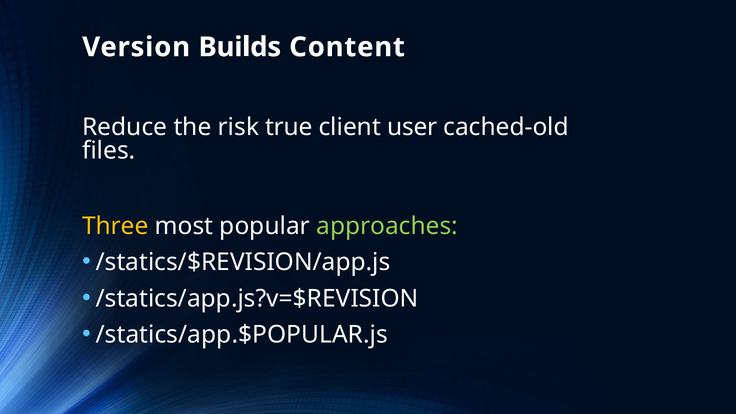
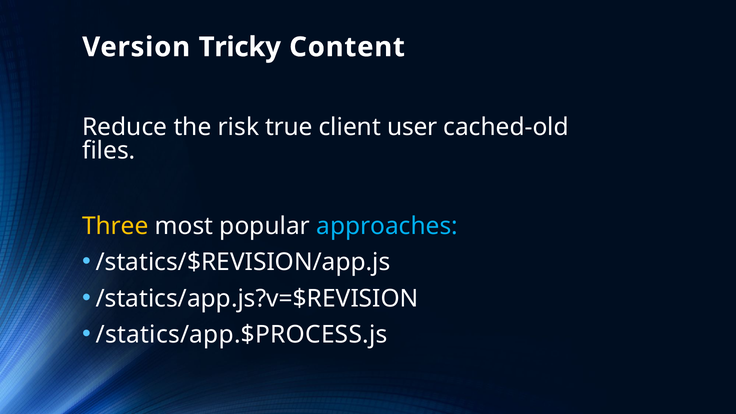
Builds: Builds -> Tricky (240, 47)
approaches colour: light green -> light blue (387, 226)
/statics/app.$POPULAR.js: /statics/app.$POPULAR.js -> /statics/app.$PROCESS.js (242, 335)
